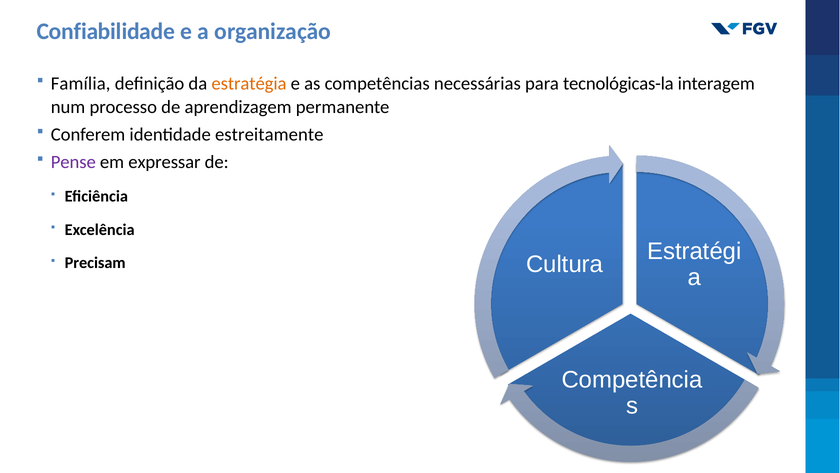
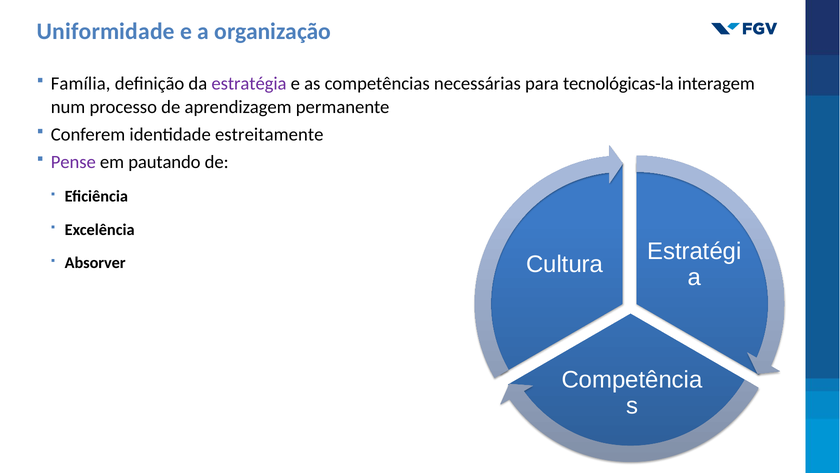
Confiabilidade: Confiabilidade -> Uniformidade (106, 31)
estratégia colour: orange -> purple (249, 83)
expressar: expressar -> pautando (164, 162)
Precisam: Precisam -> Absorver (95, 263)
